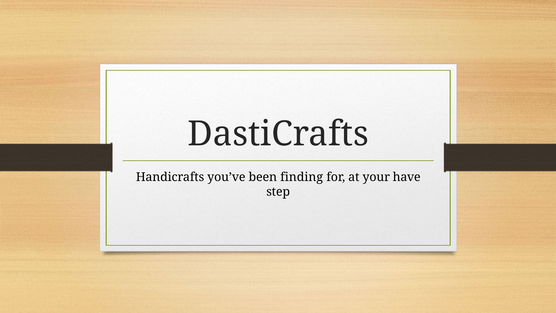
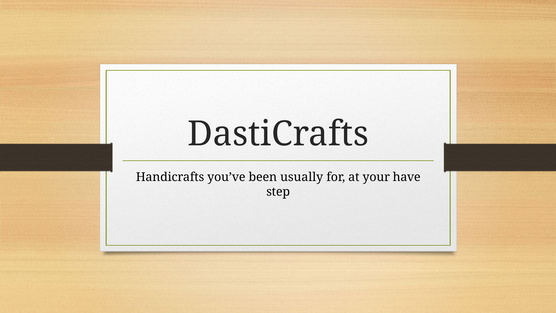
finding: finding -> usually (302, 177)
